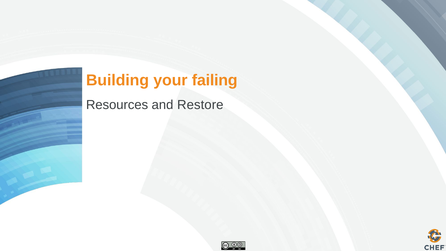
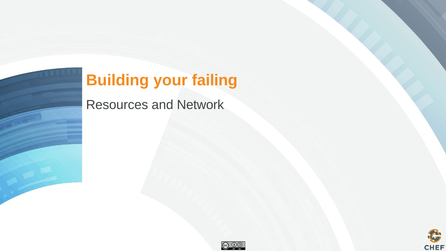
Restore: Restore -> Network (200, 105)
